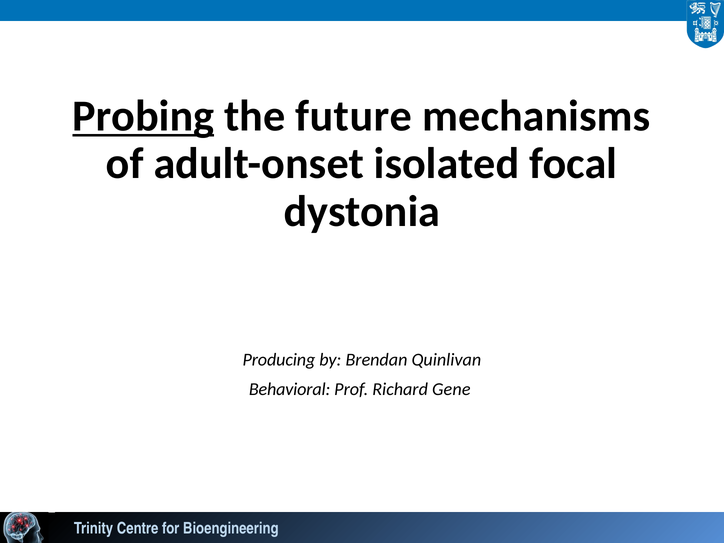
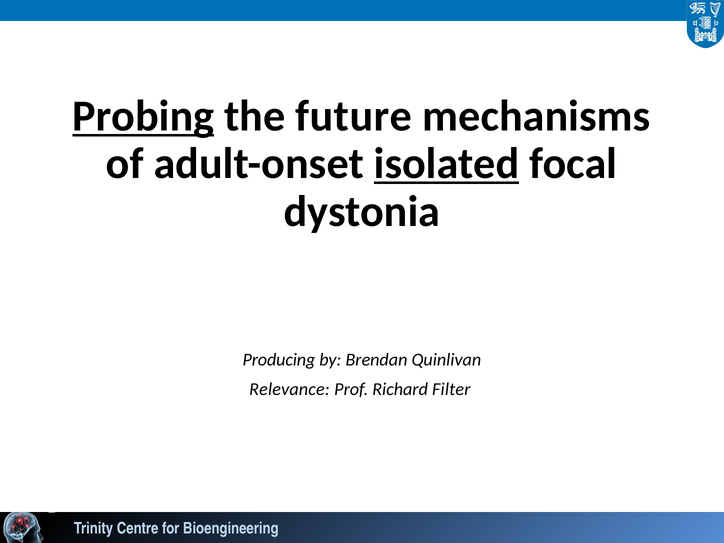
isolated underline: none -> present (447, 164)
Behavioral: Behavioral -> Relevance (289, 389)
Gene: Gene -> Filter (451, 389)
